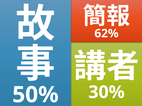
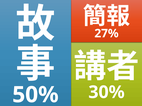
62%: 62% -> 27% (106, 34)
